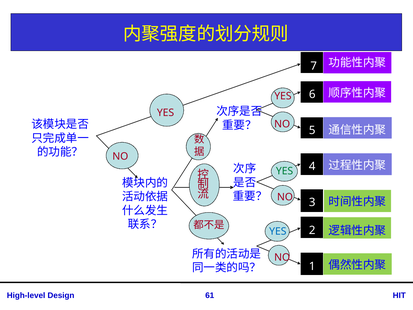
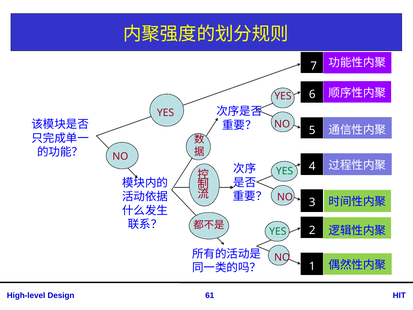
YES colour: blue -> green (278, 231)
